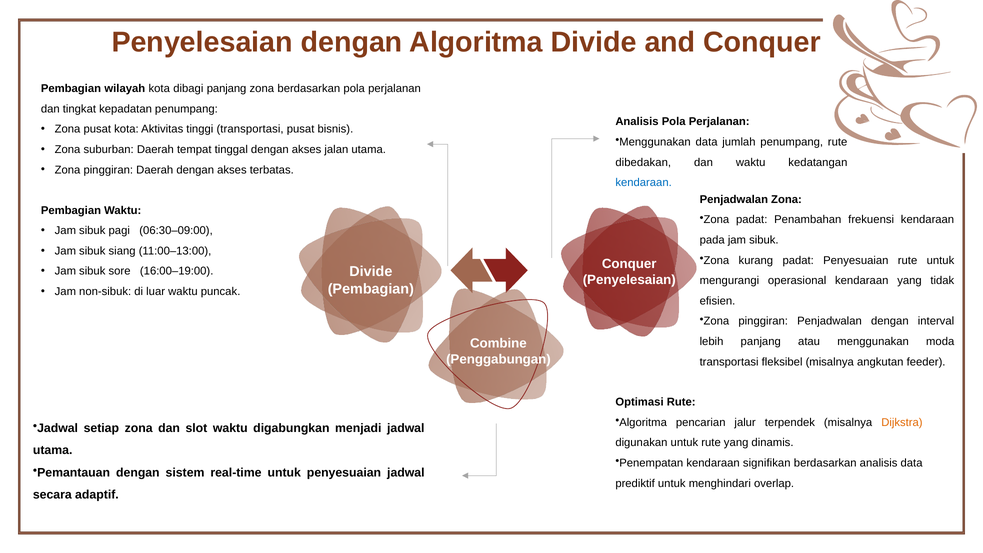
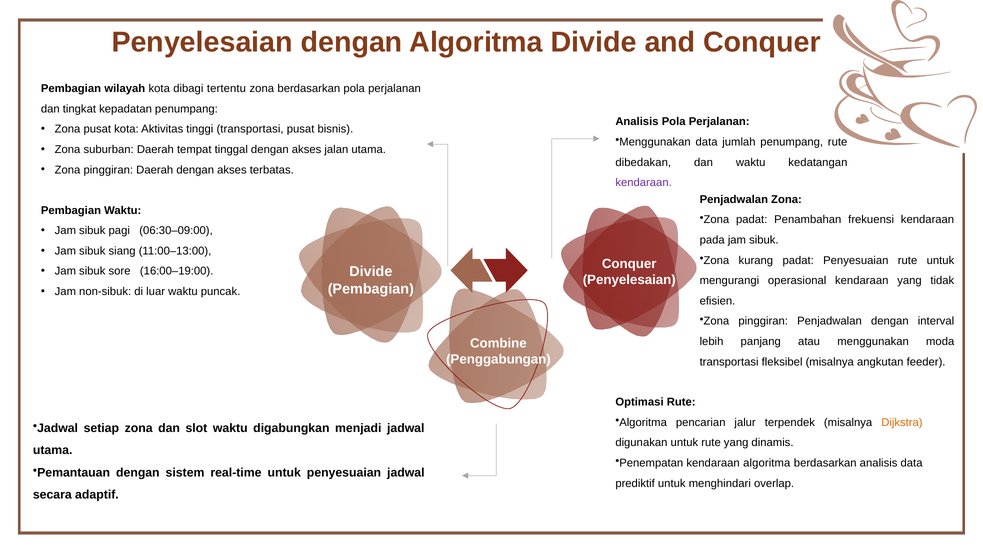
dibagi panjang: panjang -> tertentu (226, 89)
kendaraan colour: blue -> purple (644, 183)
kendaraan signifikan: signifikan -> algoritma (767, 463)
